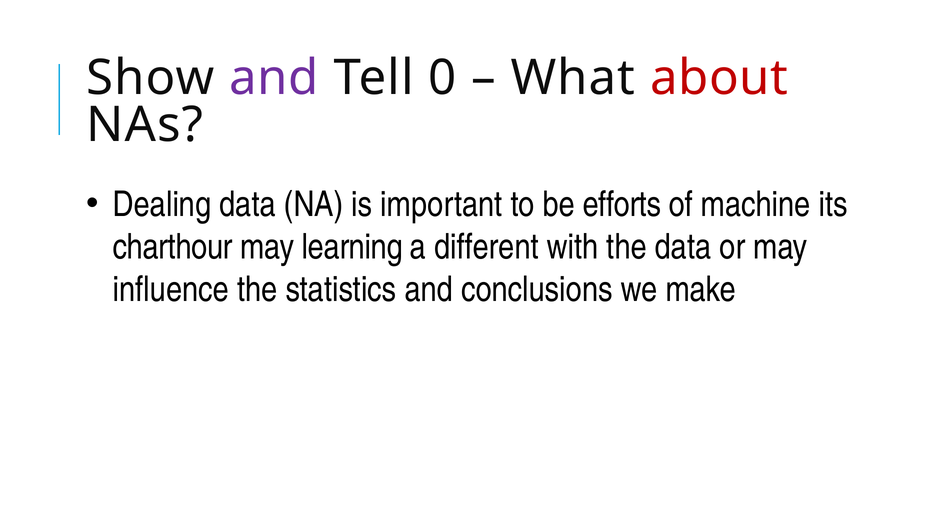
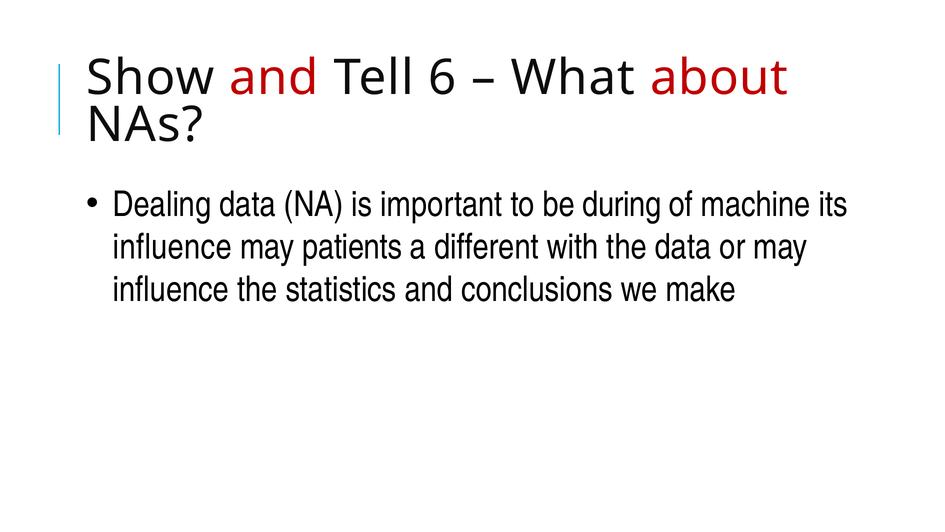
and colour: purple -> red (274, 78)
0: 0 -> 6 (442, 78)
efforts: efforts -> during (622, 204)
charthour: charthour -> influence (172, 247)
learning: learning -> patients (352, 247)
